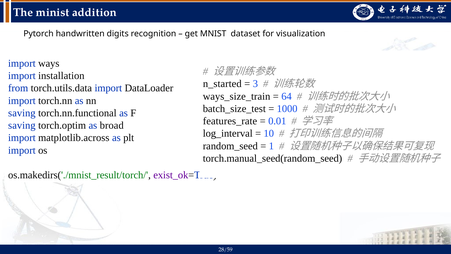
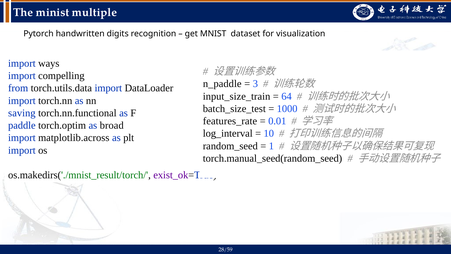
addition: addition -> multiple (95, 13)
installation: installation -> compelling (61, 76)
n_started: n_started -> n_paddle (222, 84)
ways_size_train: ways_size_train -> input_size_train (237, 96)
saving: saving -> paddle (22, 125)
